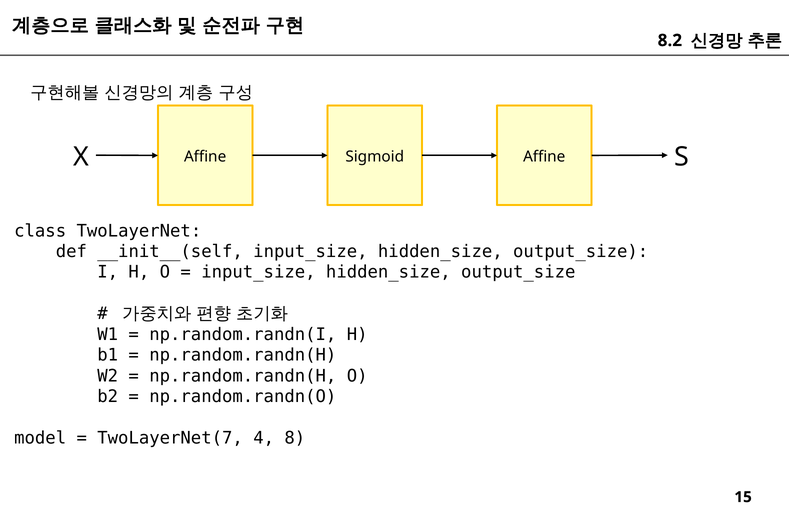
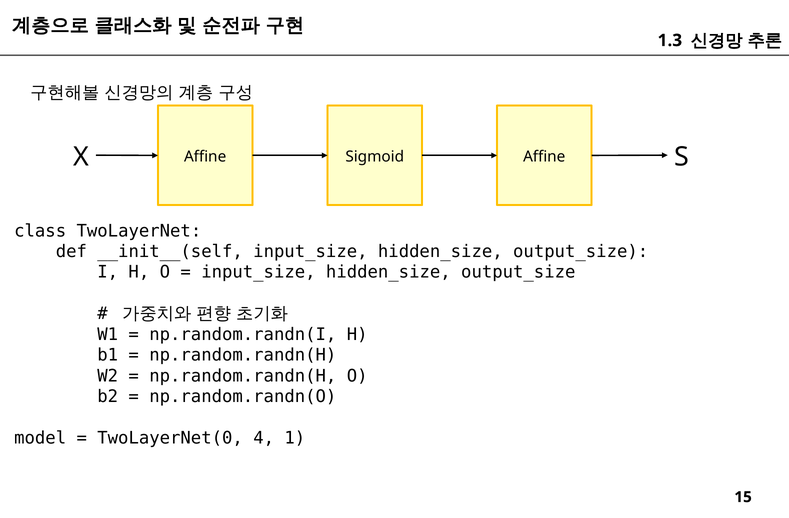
8.2: 8.2 -> 1.3 (670, 40)
TwoLayerNet(7: TwoLayerNet(7 -> TwoLayerNet(0 (170, 438)
8: 8 -> 1 (295, 438)
